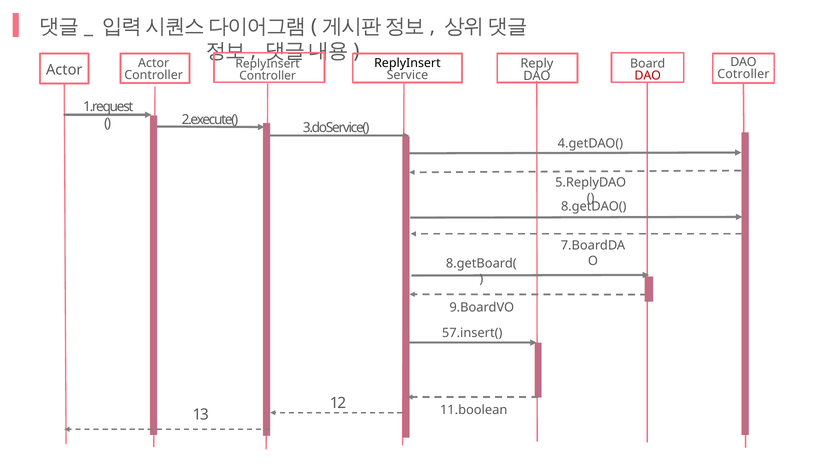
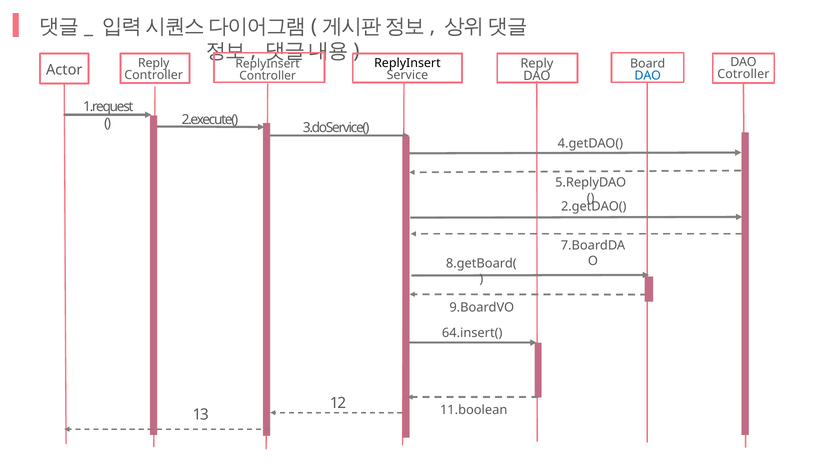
Actor: Actor -> Reply (154, 63)
DAO colour: red -> blue (648, 75)
8.getDAO(: 8.getDAO( -> 2.getDAO( (594, 206)
57.insert(: 57.insert( -> 64.insert( (472, 333)
